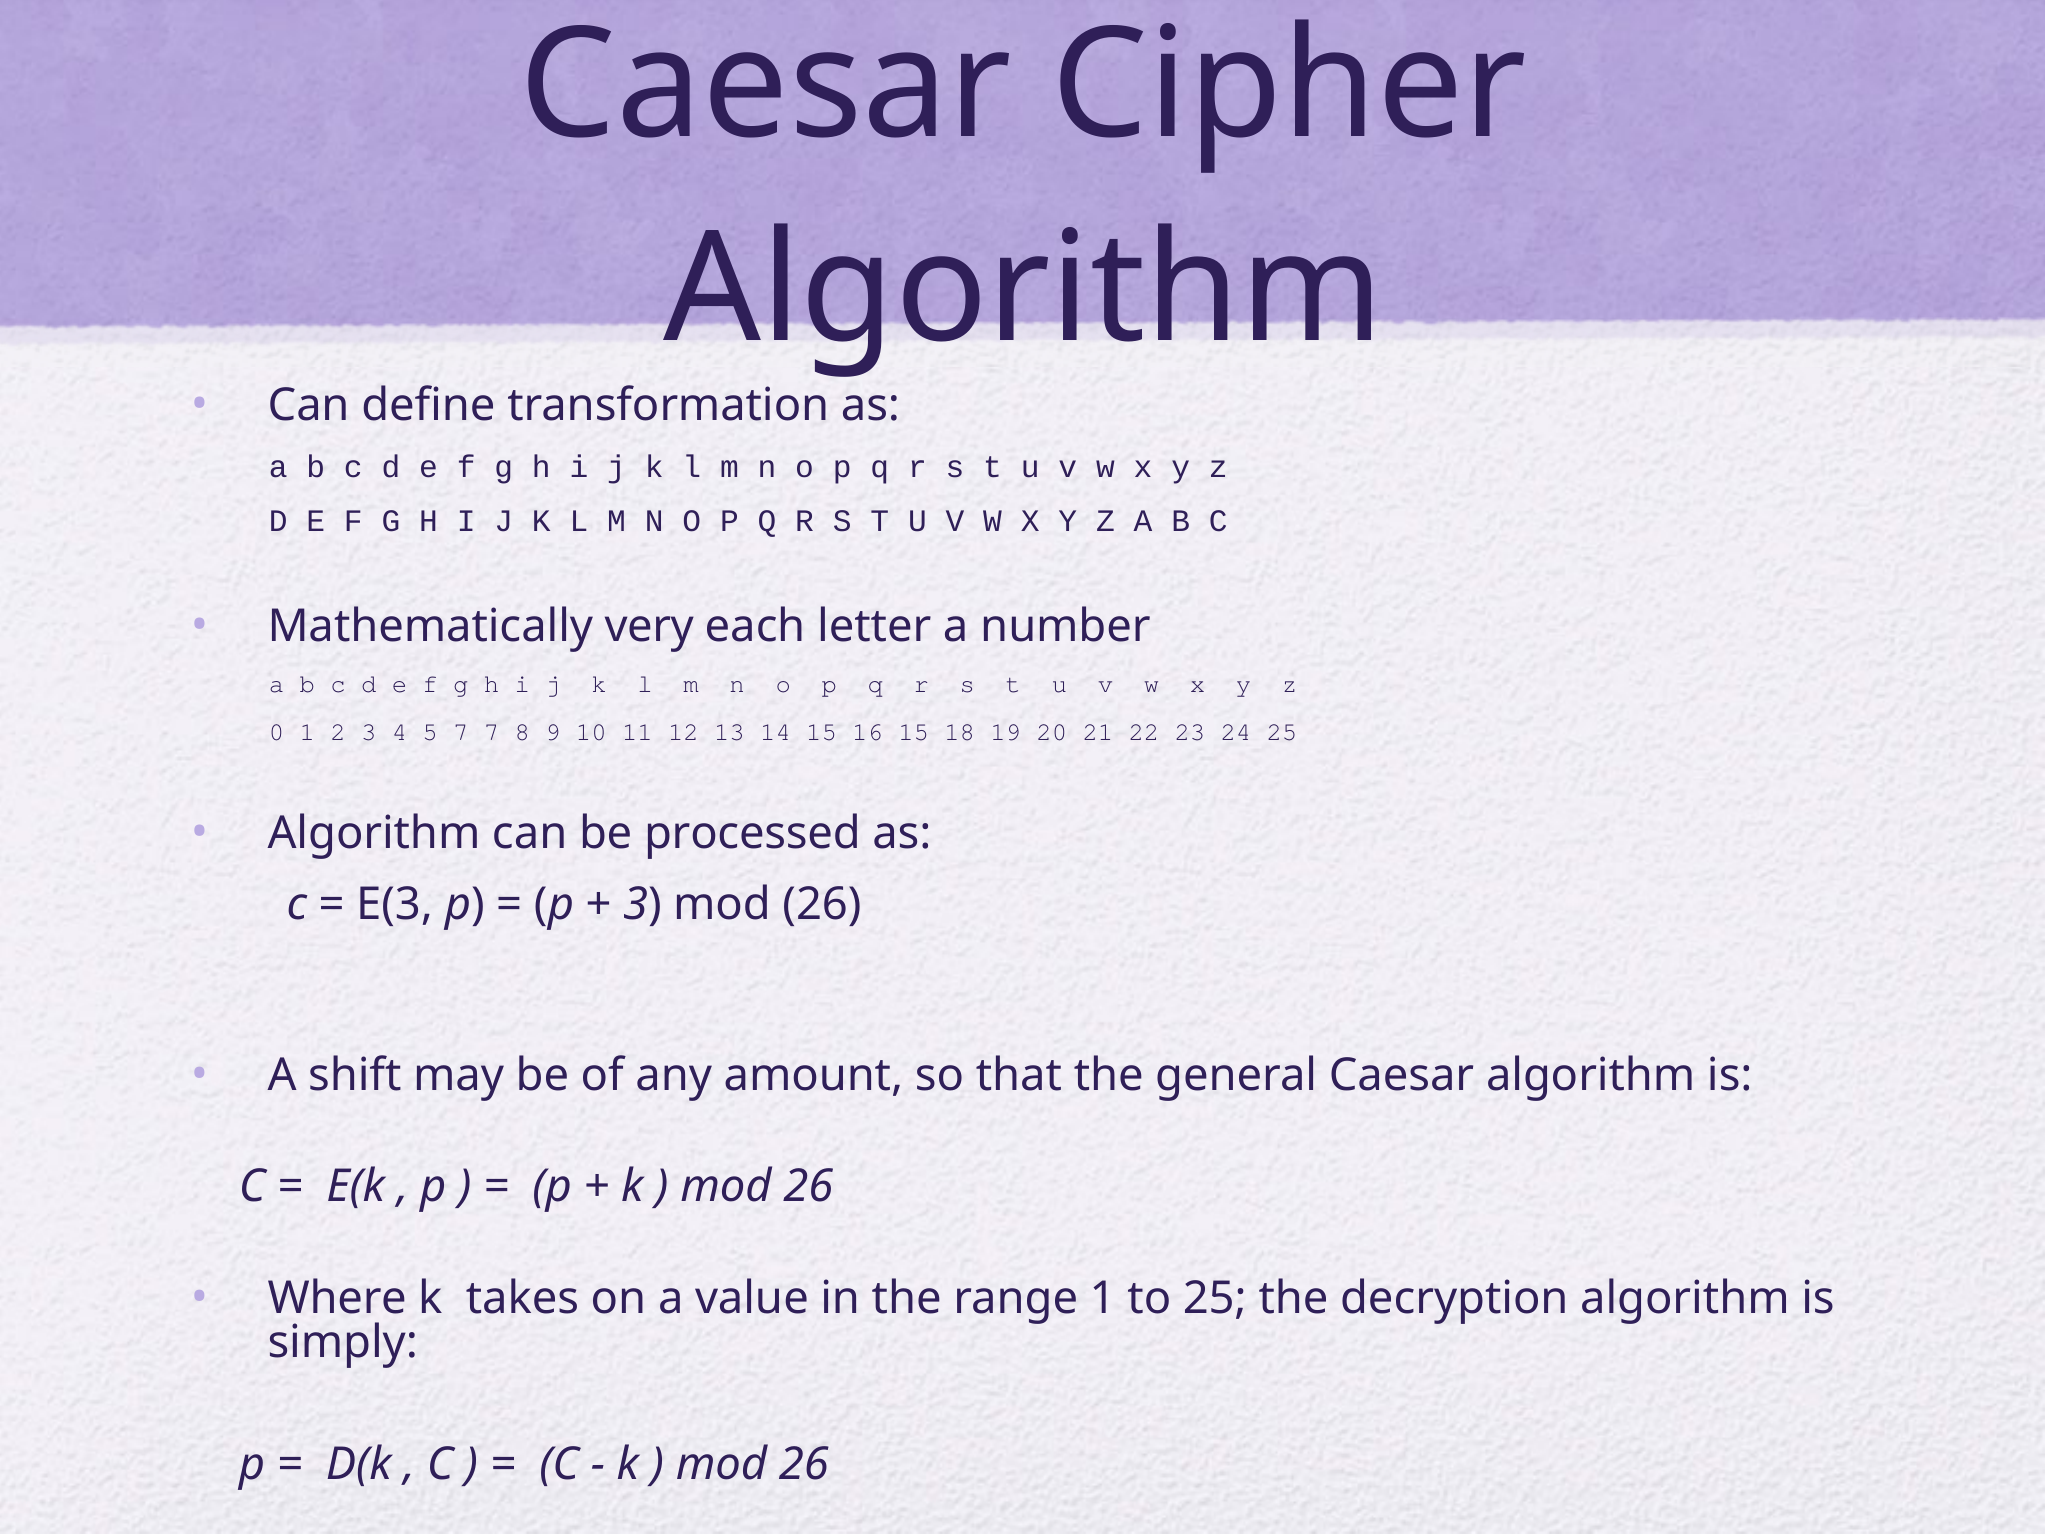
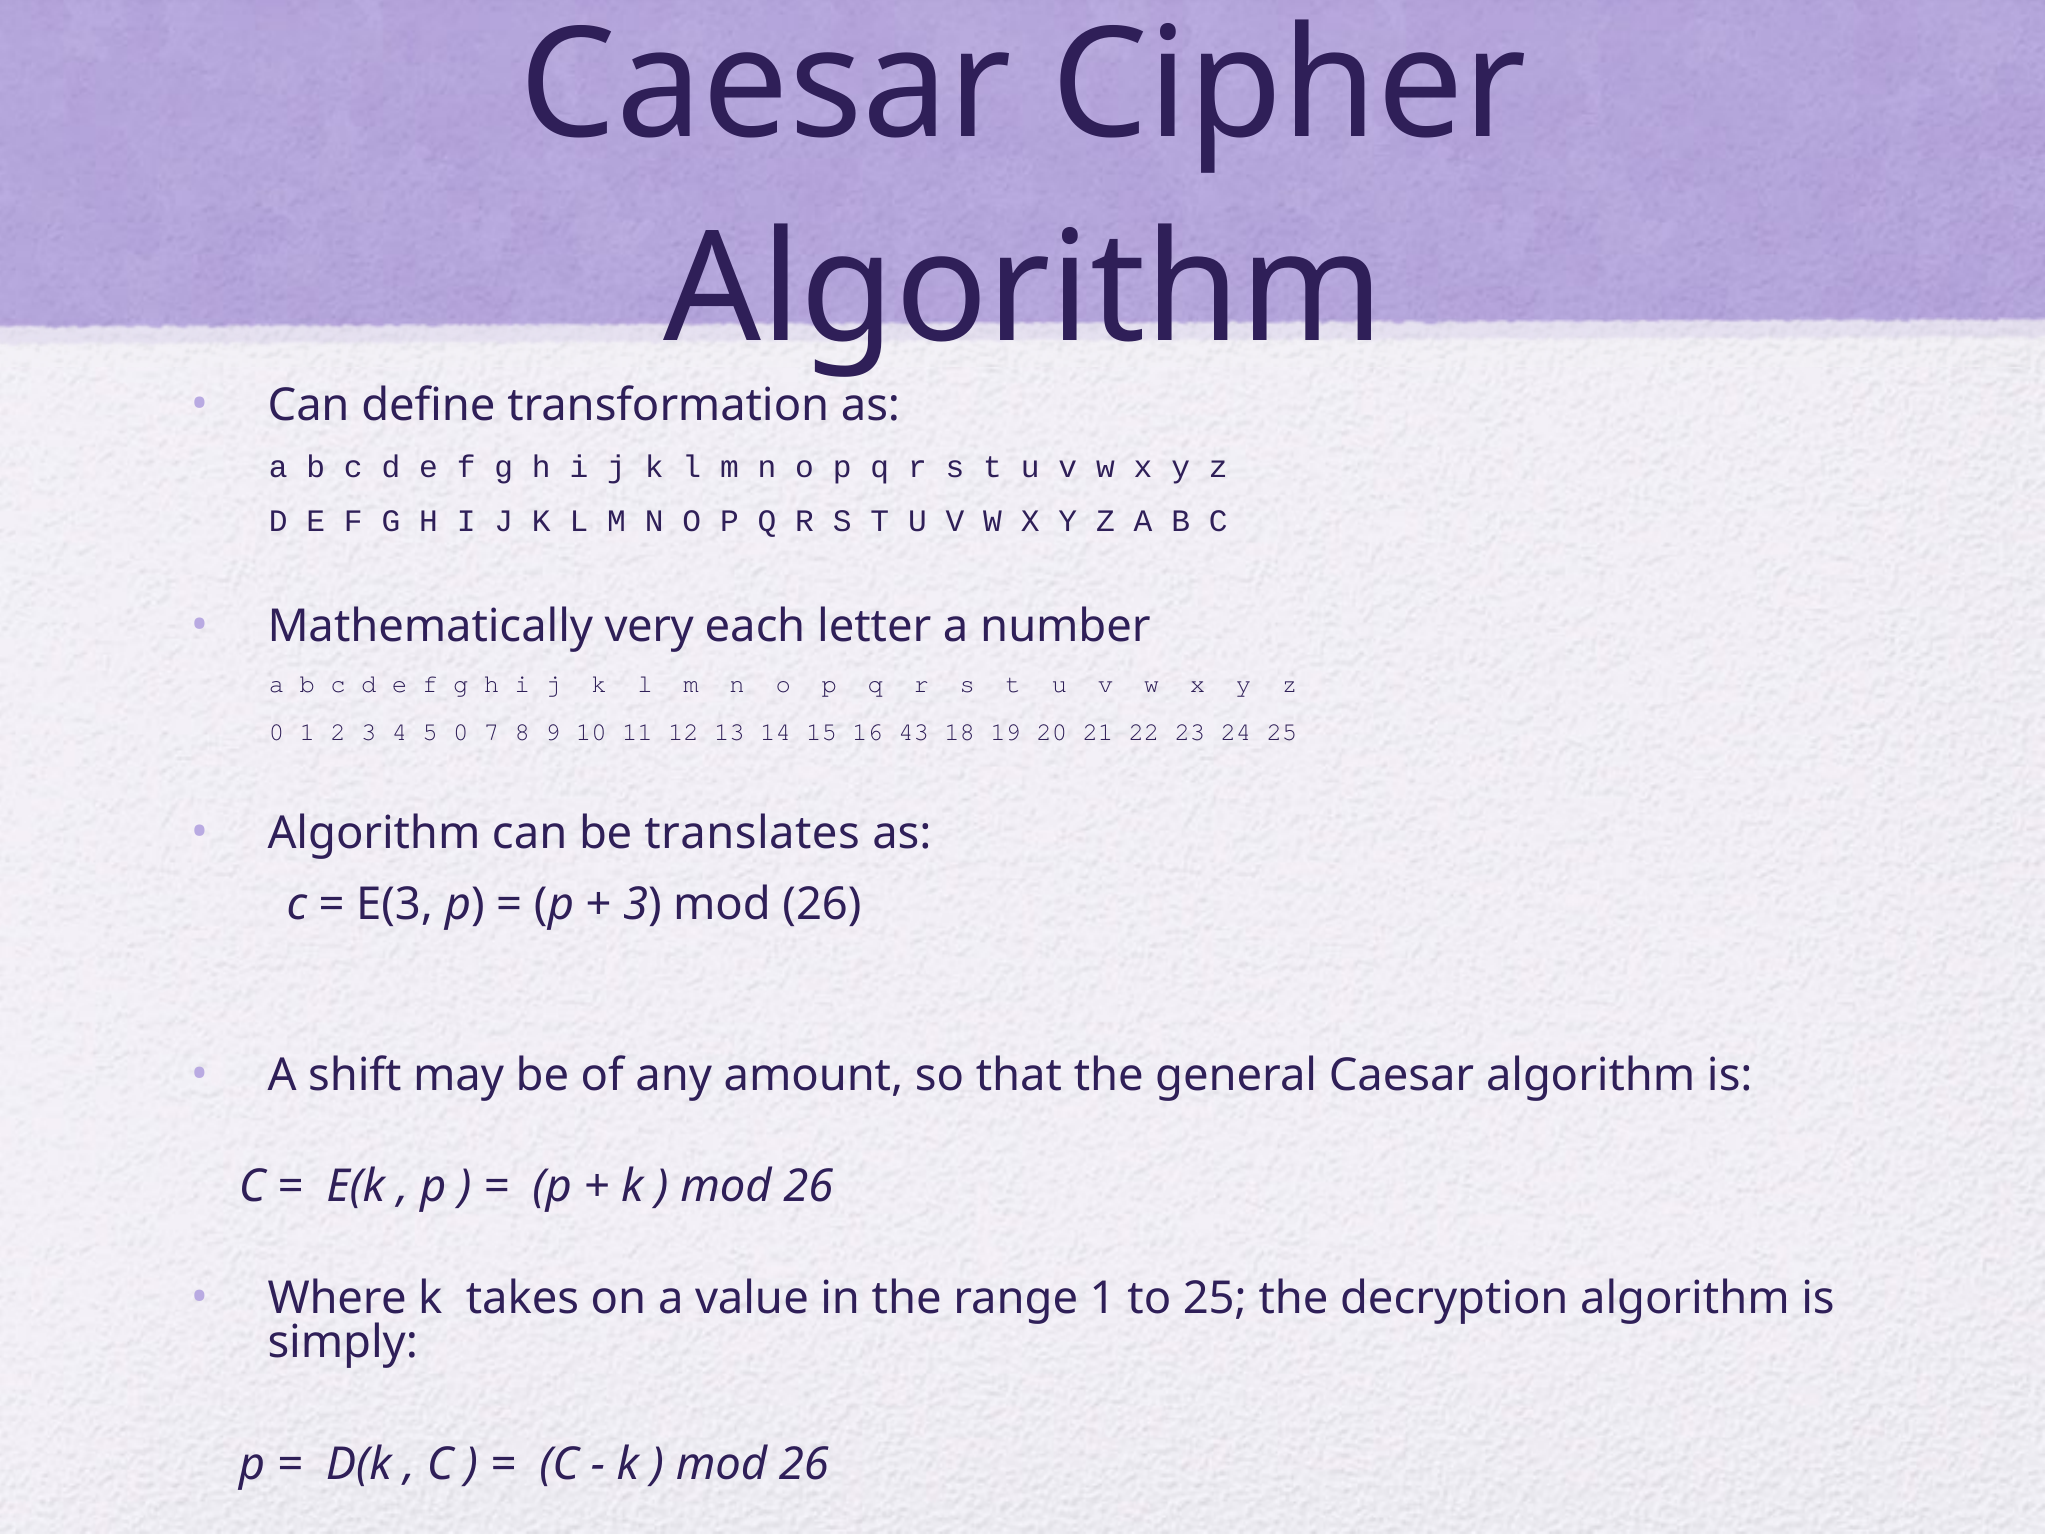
5 7: 7 -> 0 (461, 732)
16 15: 15 -> 43 (914, 732)
processed: processed -> translates (752, 834)
